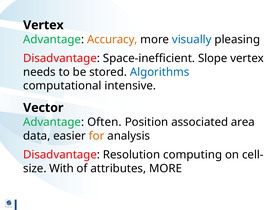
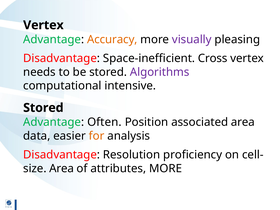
visually colour: blue -> purple (192, 39)
Slope: Slope -> Cross (213, 58)
Algorithms colour: blue -> purple (160, 72)
Vector: Vector -> Stored (43, 108)
computing: computing -> proficiency (193, 155)
With: With -> Area (62, 168)
